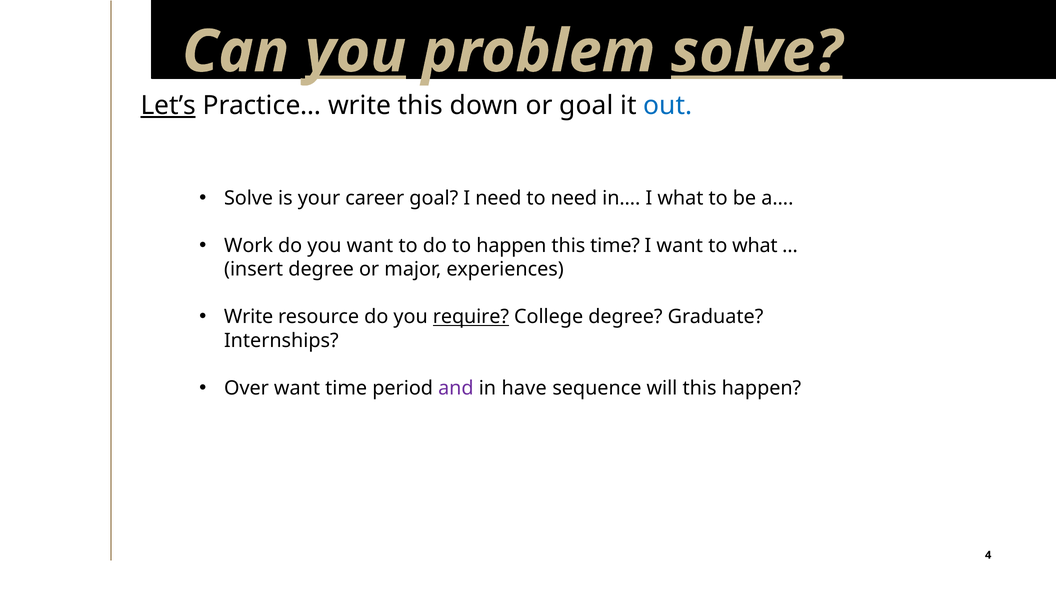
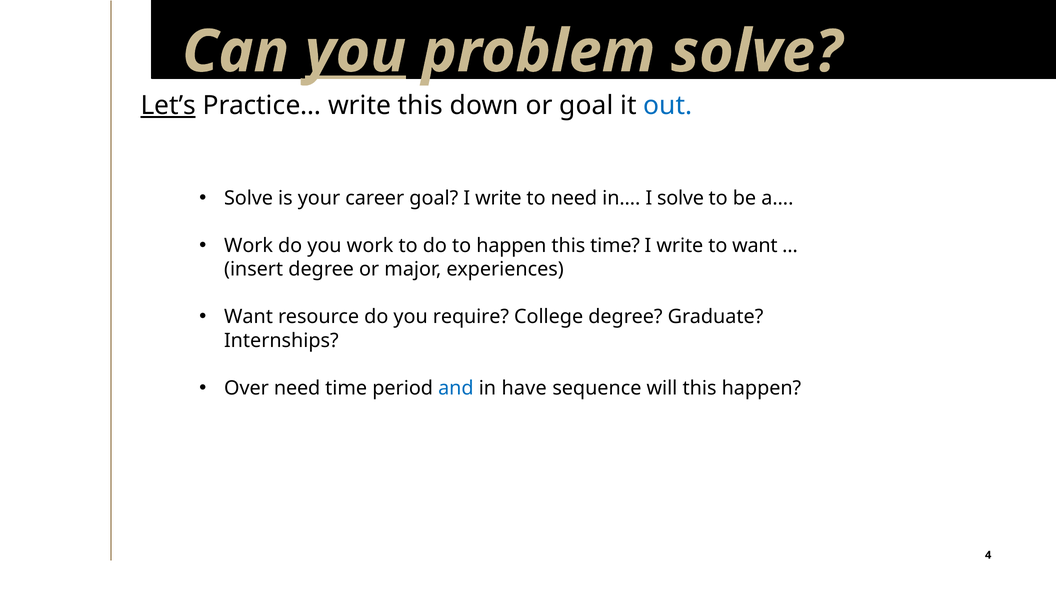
solve underline: present -> none (757, 52)
goal I need: need -> write (498, 198)
I what: what -> solve (681, 198)
you want: want -> work (370, 246)
want: want -> write (680, 246)
to what: what -> want (755, 246)
Write: Write -> Want (248, 317)
require underline: present -> none (471, 317)
Over want: want -> need (297, 388)
and colour: purple -> blue (456, 388)
